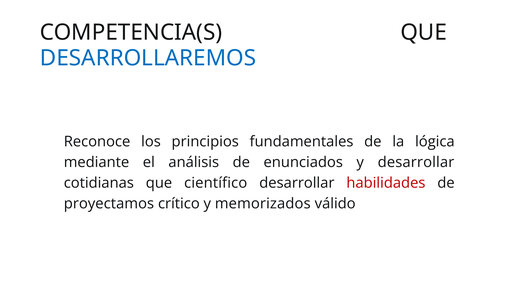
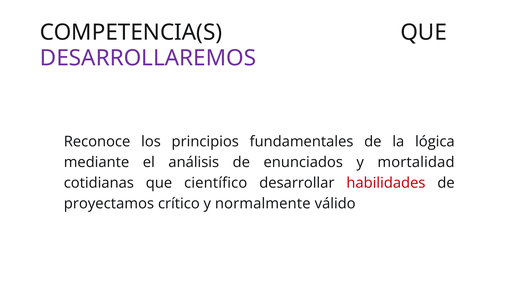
DESARROLLAREMOS colour: blue -> purple (148, 58)
y desarrollar: desarrollar -> mortalidad (416, 162)
memorizados: memorizados -> normalmente (263, 204)
